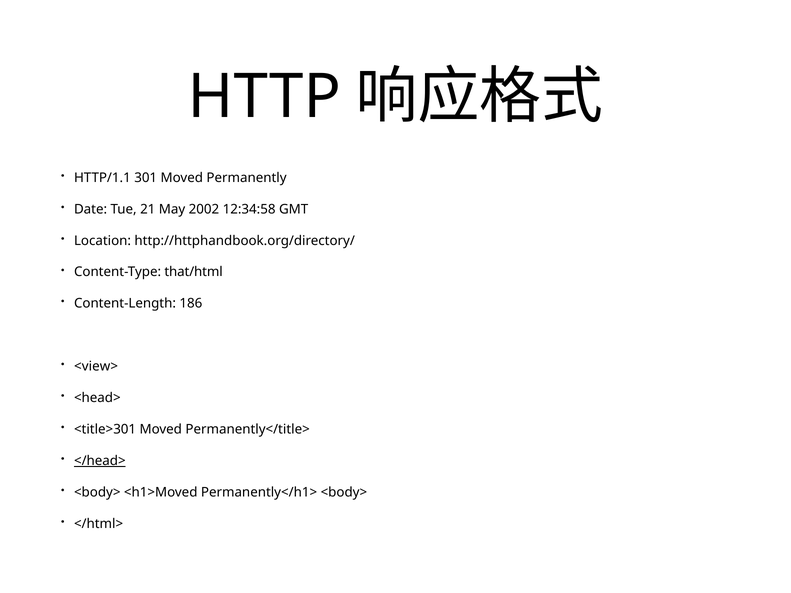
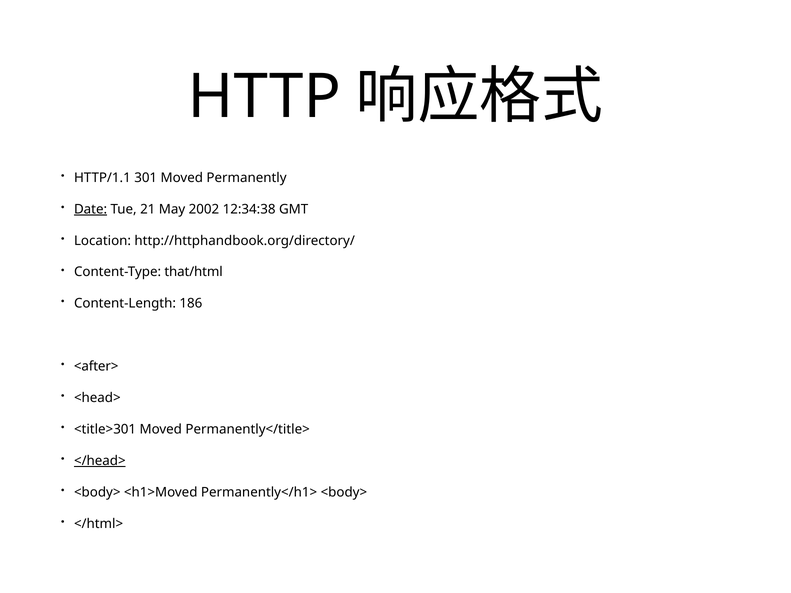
Date underline: none -> present (91, 209)
12:34:58: 12:34:58 -> 12:34:38 (249, 209)
<view>: <view> -> <after> (96, 367)
